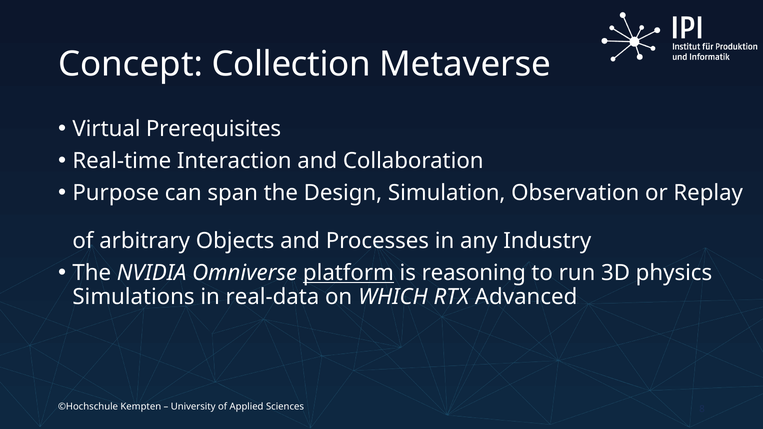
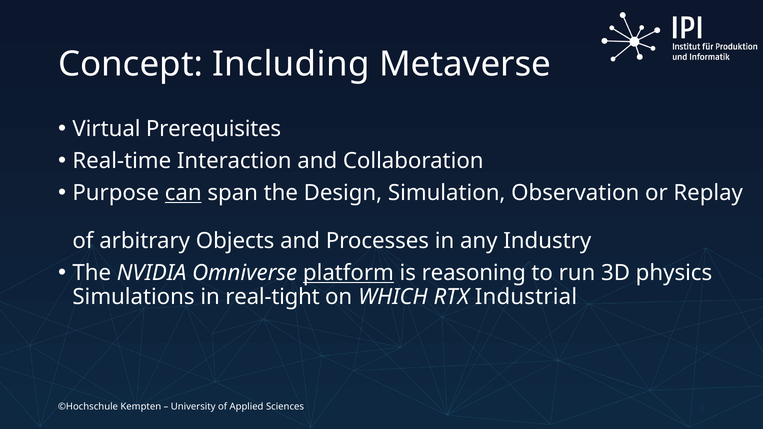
Collection: Collection -> Including (291, 64)
can underline: none -> present (183, 193)
real-data: real-data -> real-tight (273, 297)
Advanced: Advanced -> Industrial (526, 297)
